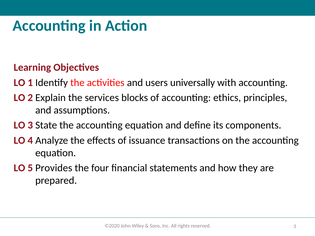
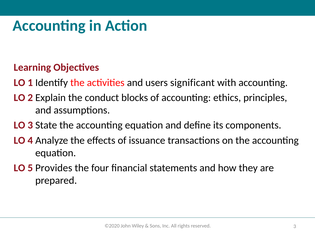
universally: universally -> significant (192, 83)
services: services -> conduct (102, 98)
